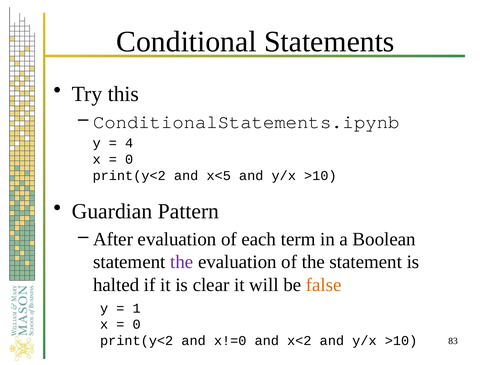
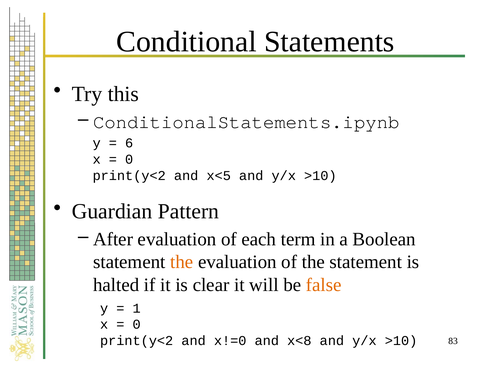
4: 4 -> 6 (129, 143)
the colour: purple -> orange (182, 262)
x<2: x<2 -> x<8 (299, 341)
